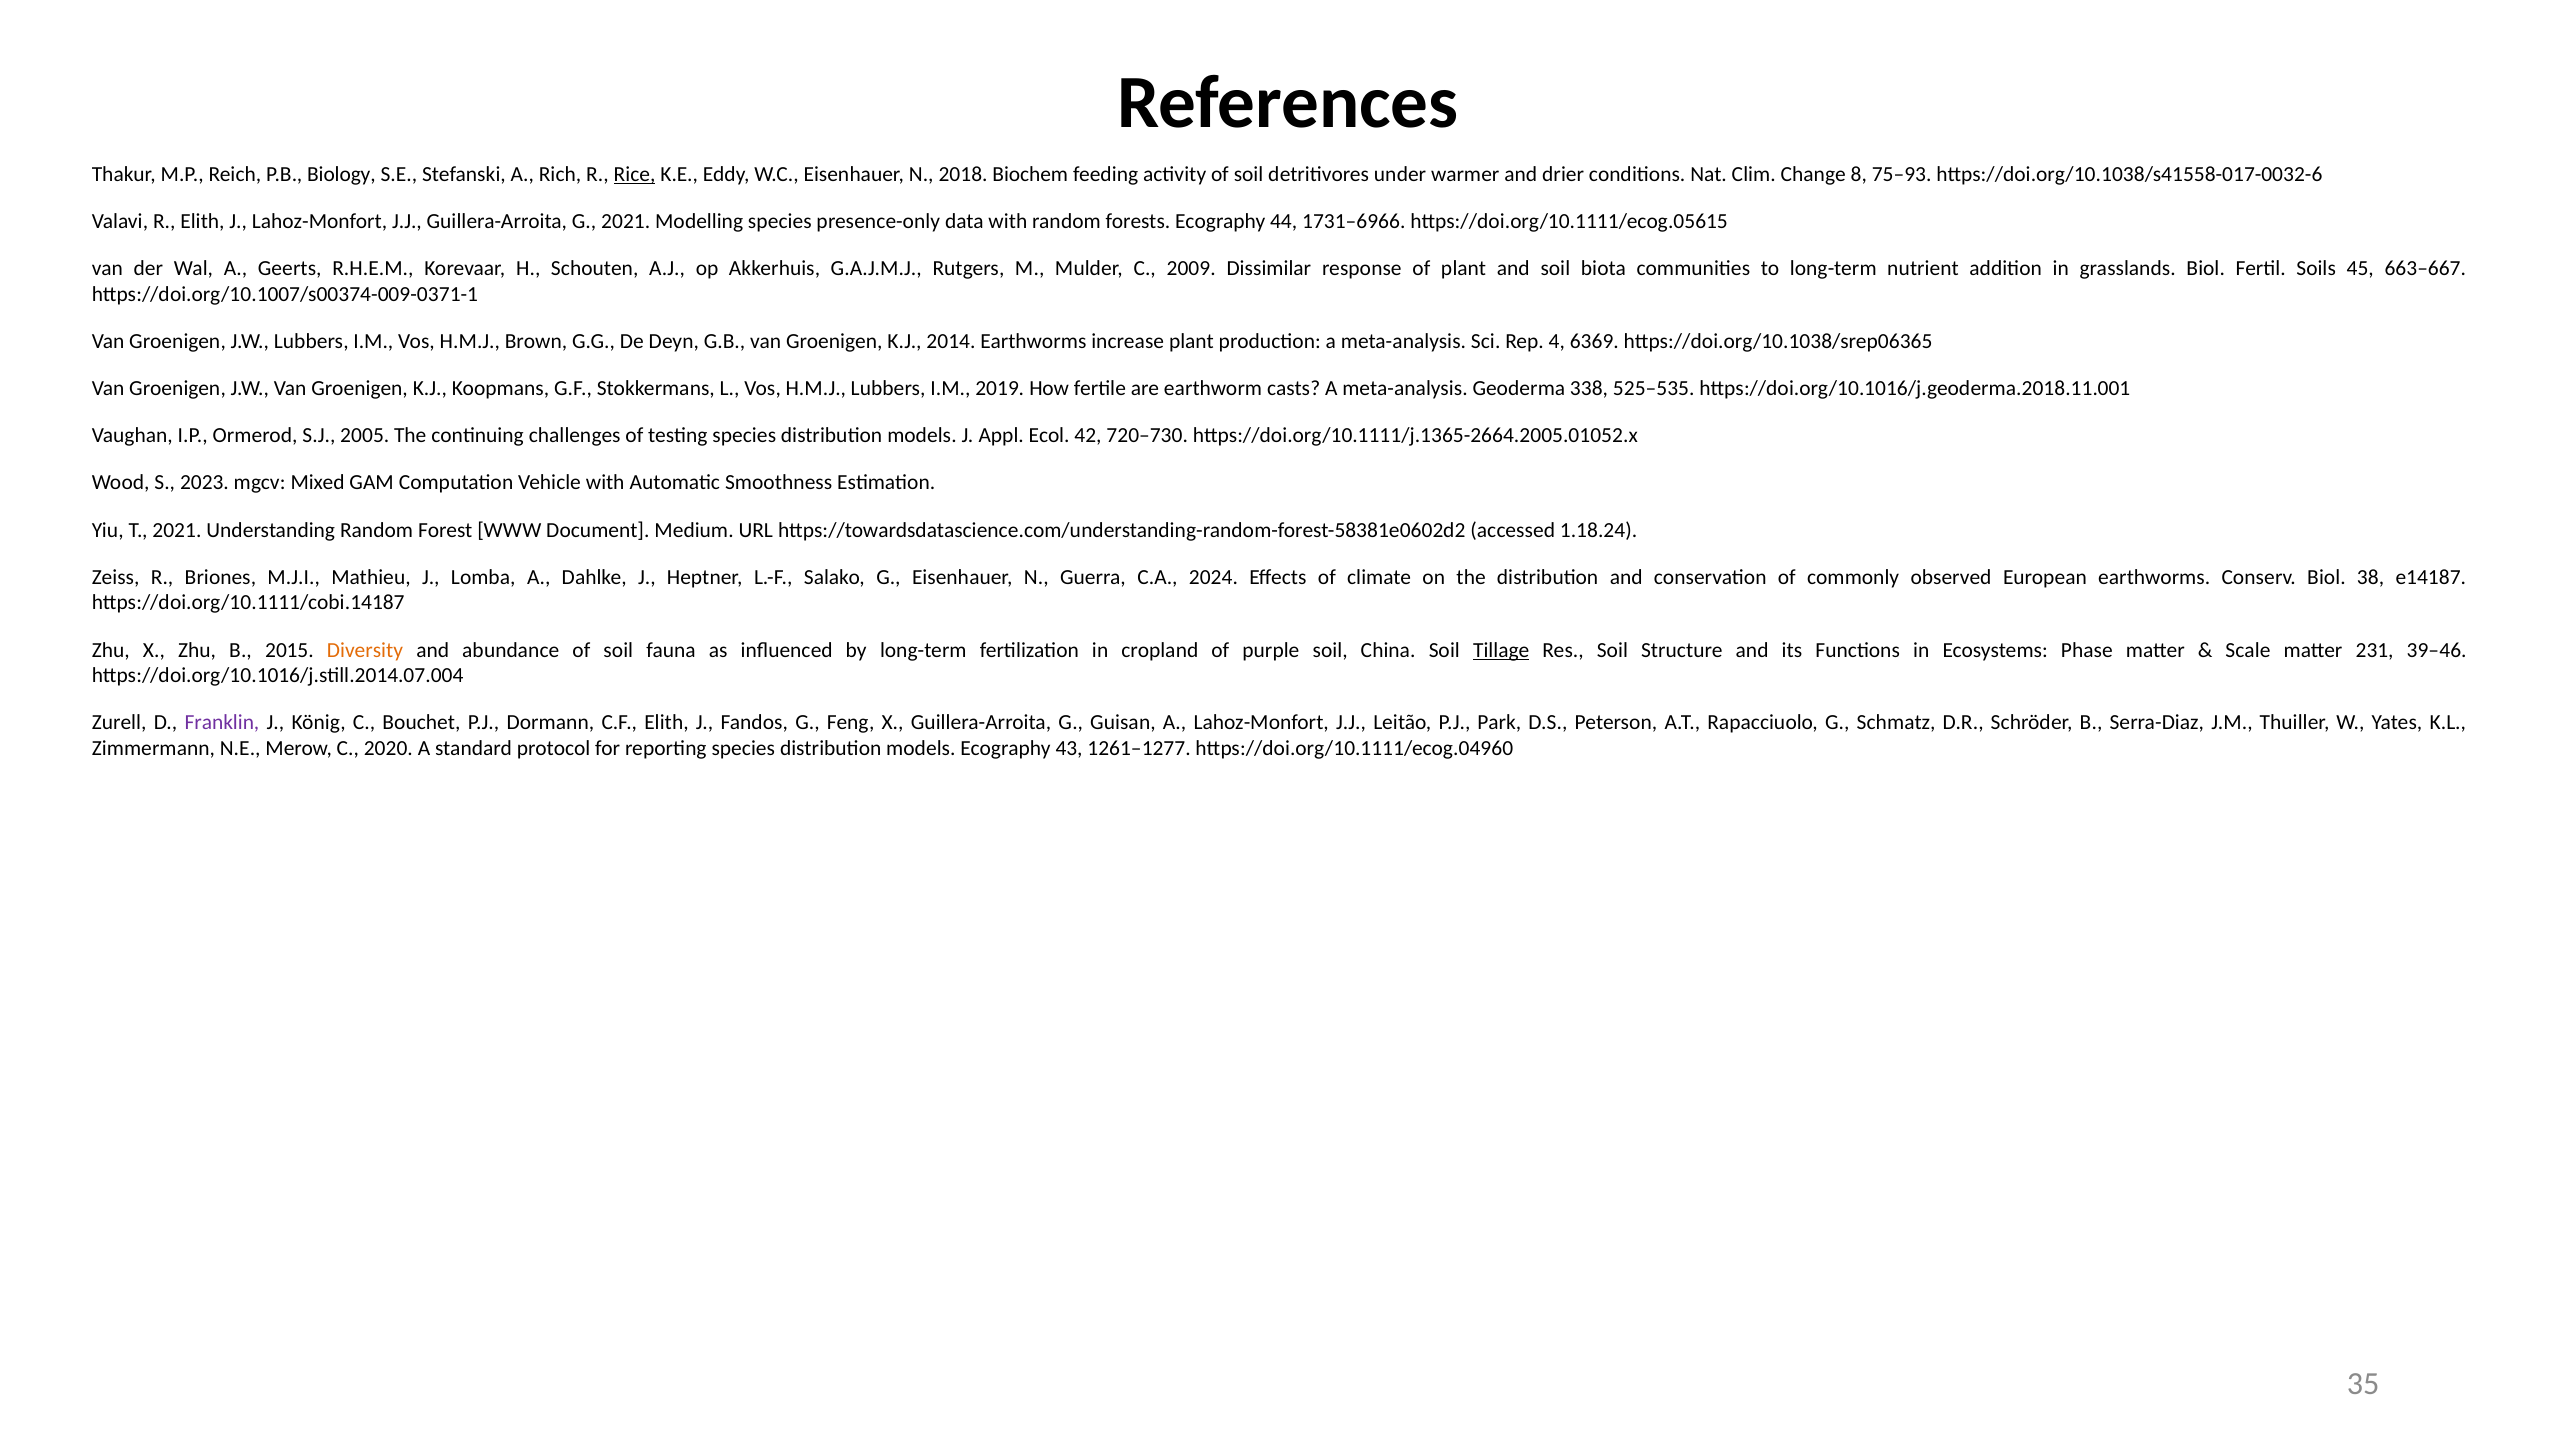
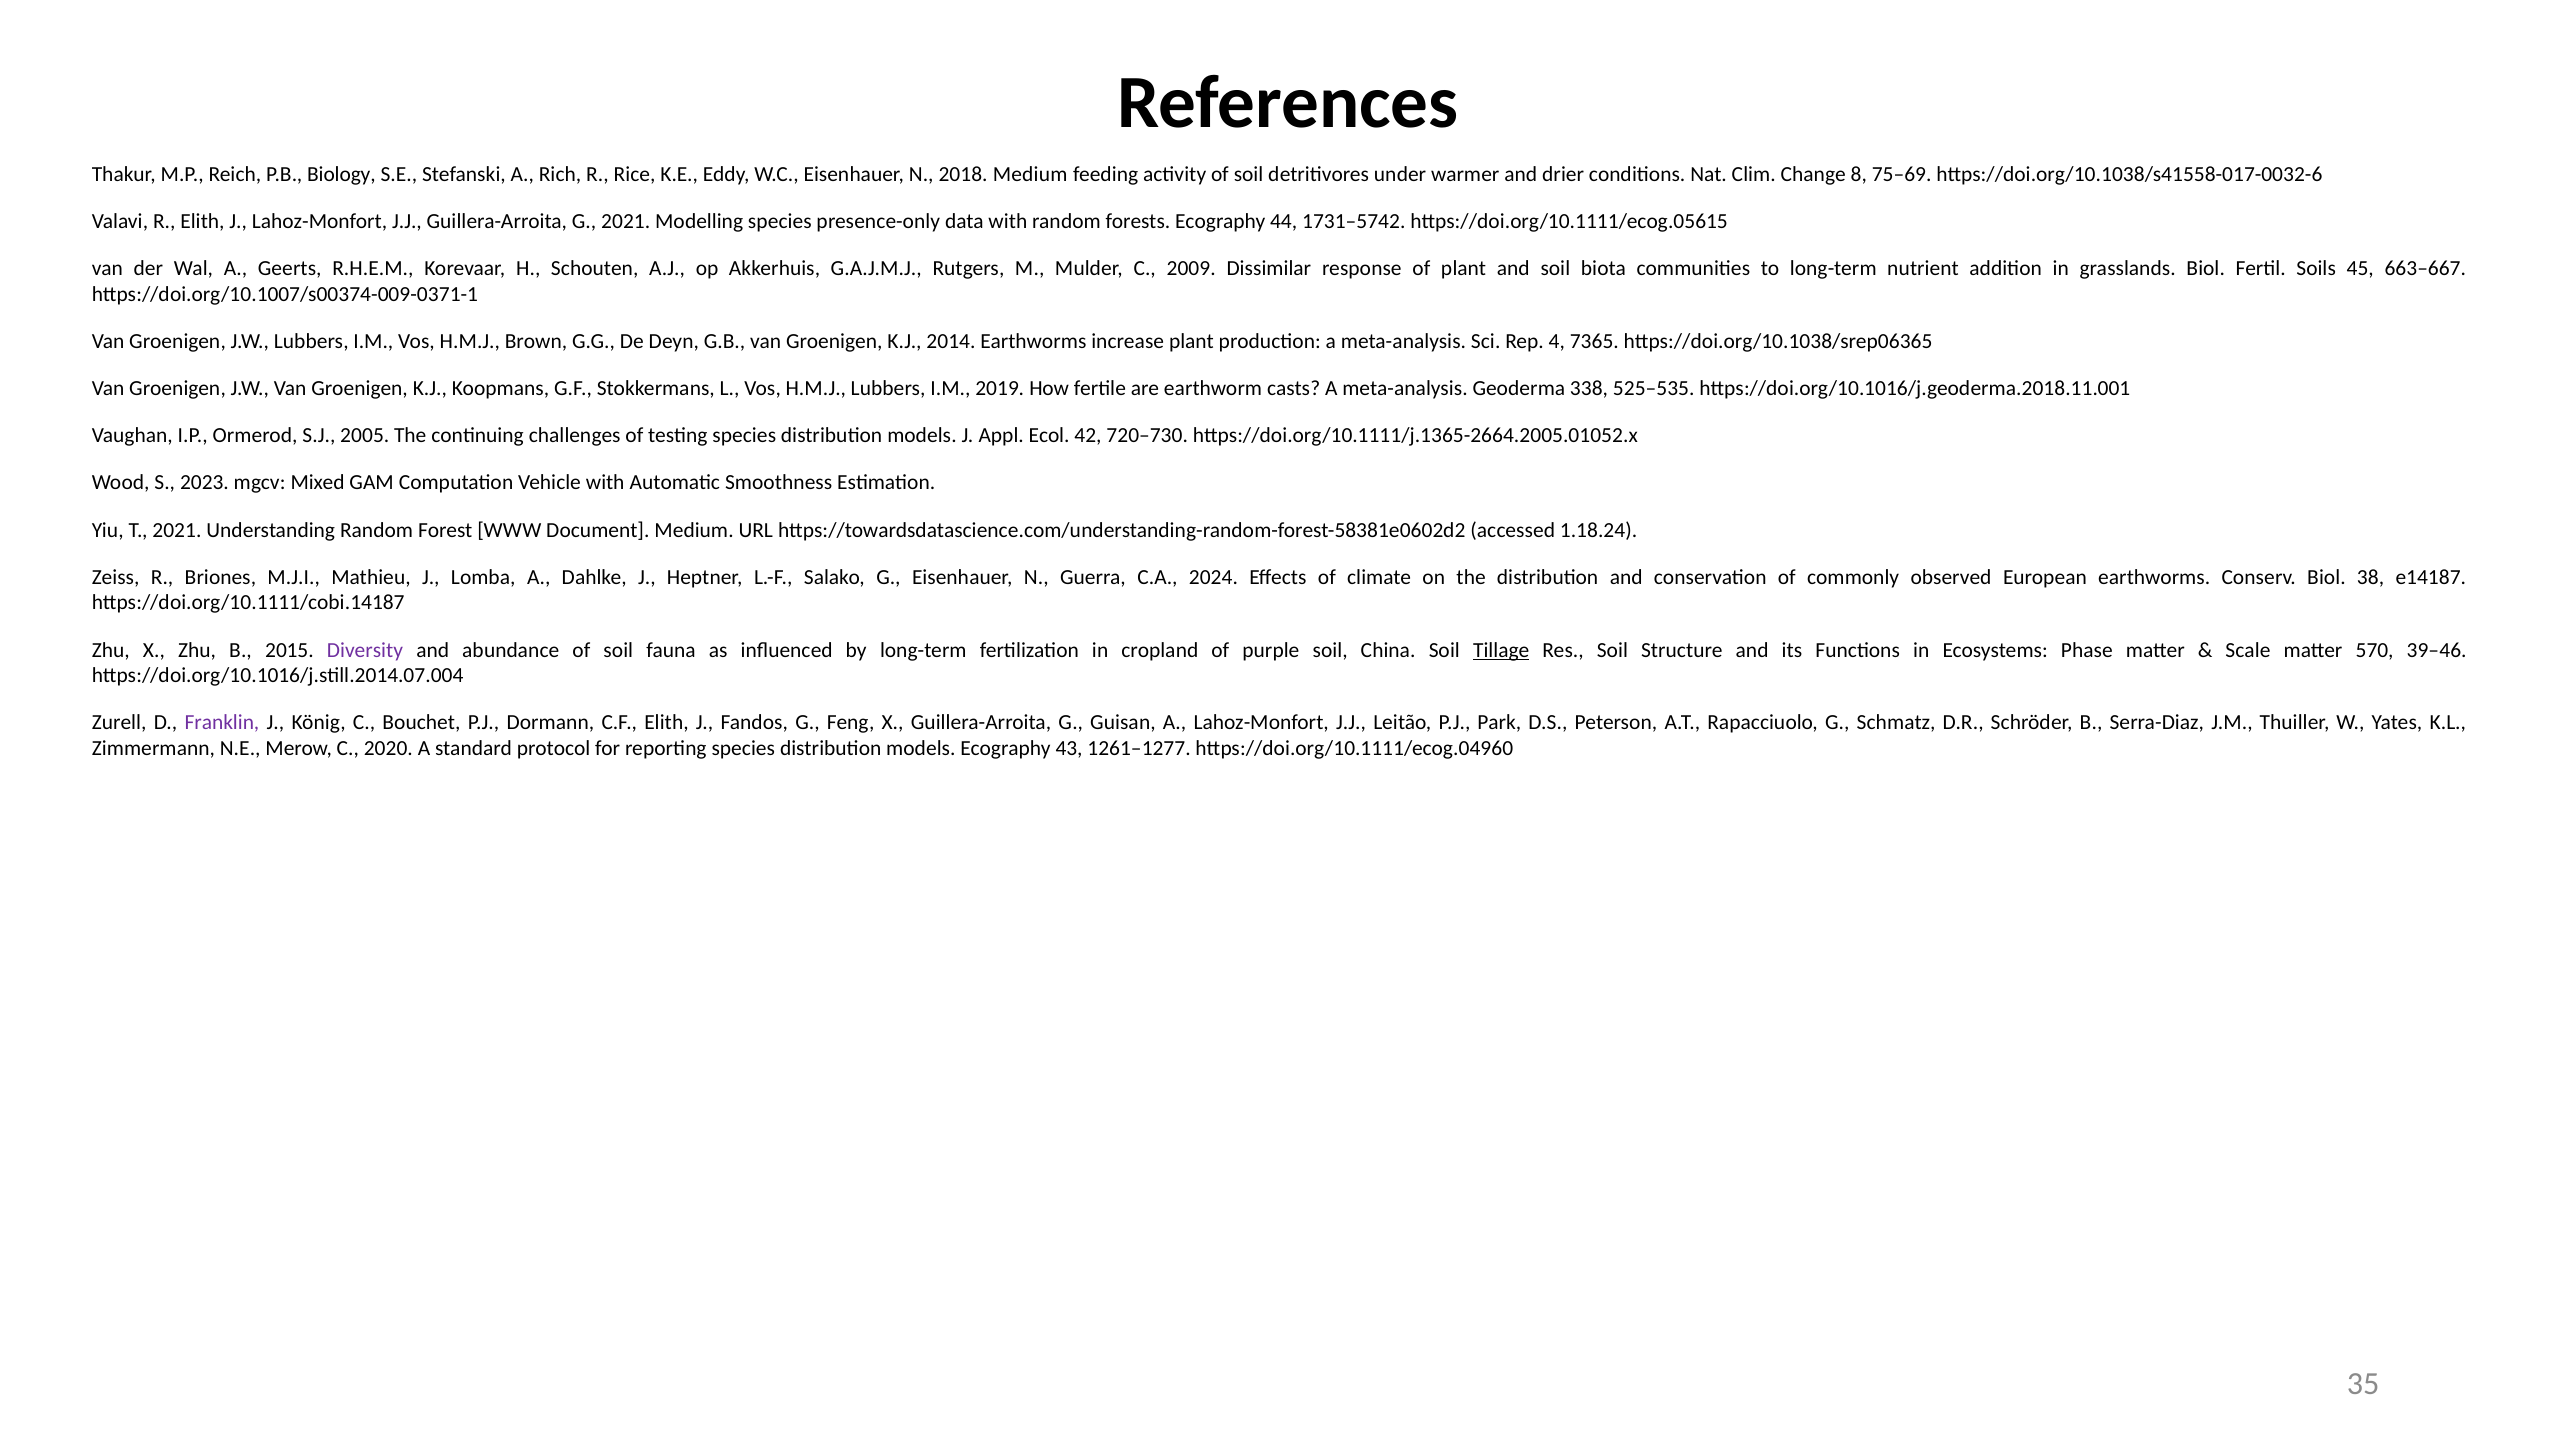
Rice underline: present -> none (635, 174)
2018 Biochem: Biochem -> Medium (1030, 174)
75–93: 75–93 -> 75–69 (1902, 174)
1731–6966: 1731–6966 -> 1731–5742 (1354, 221)
6369: 6369 -> 7365 (1594, 341)
Diversity colour: orange -> purple (365, 650)
231: 231 -> 570 (2375, 650)
